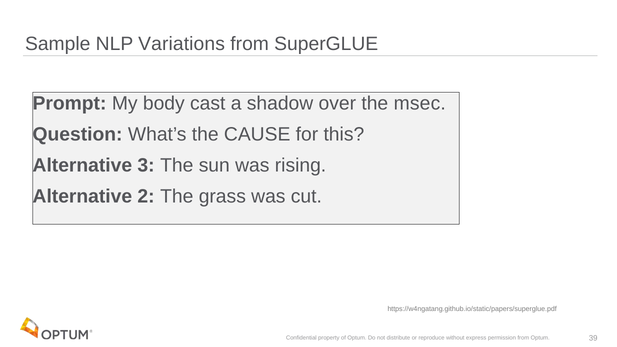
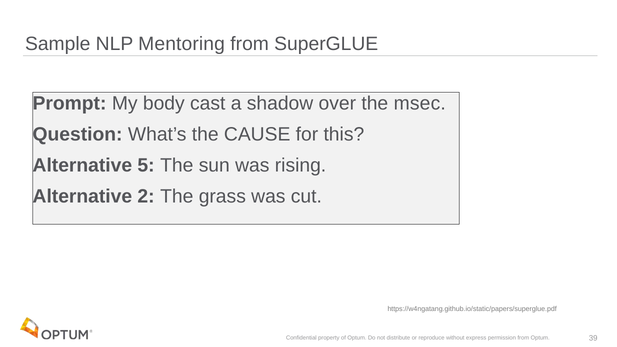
Variations: Variations -> Mentoring (182, 44)
3: 3 -> 5 (146, 166)
